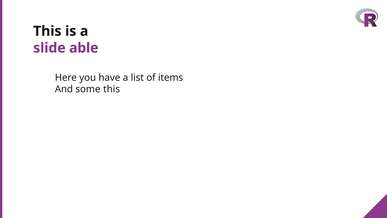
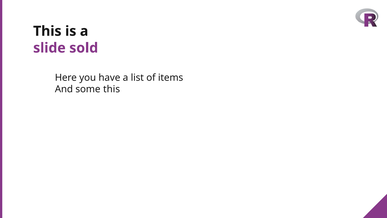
able: able -> sold (84, 48)
